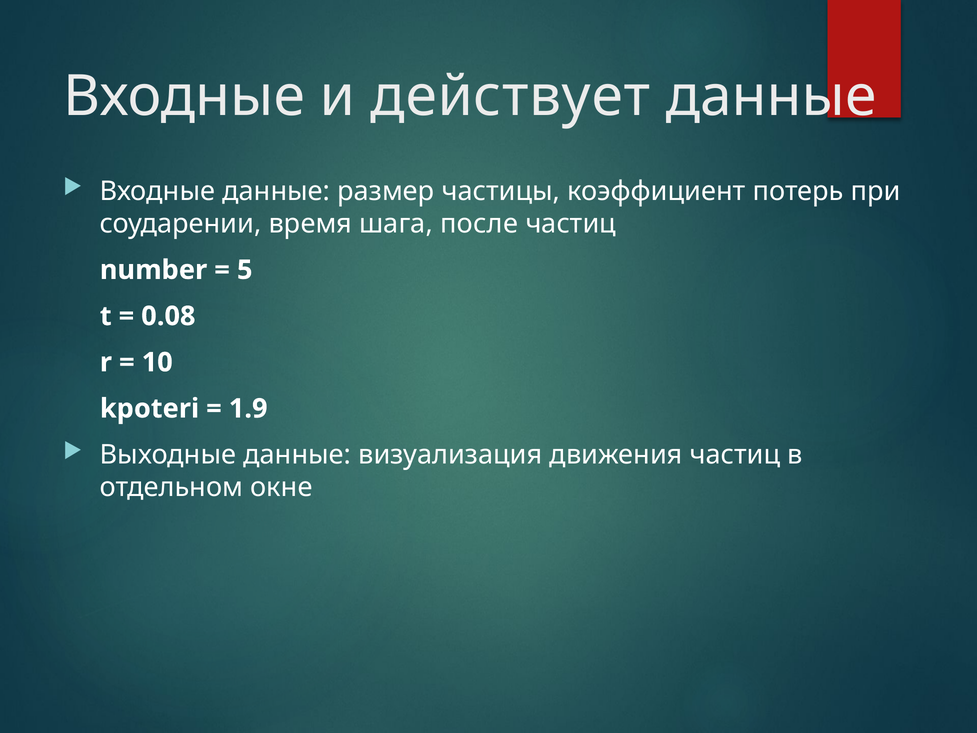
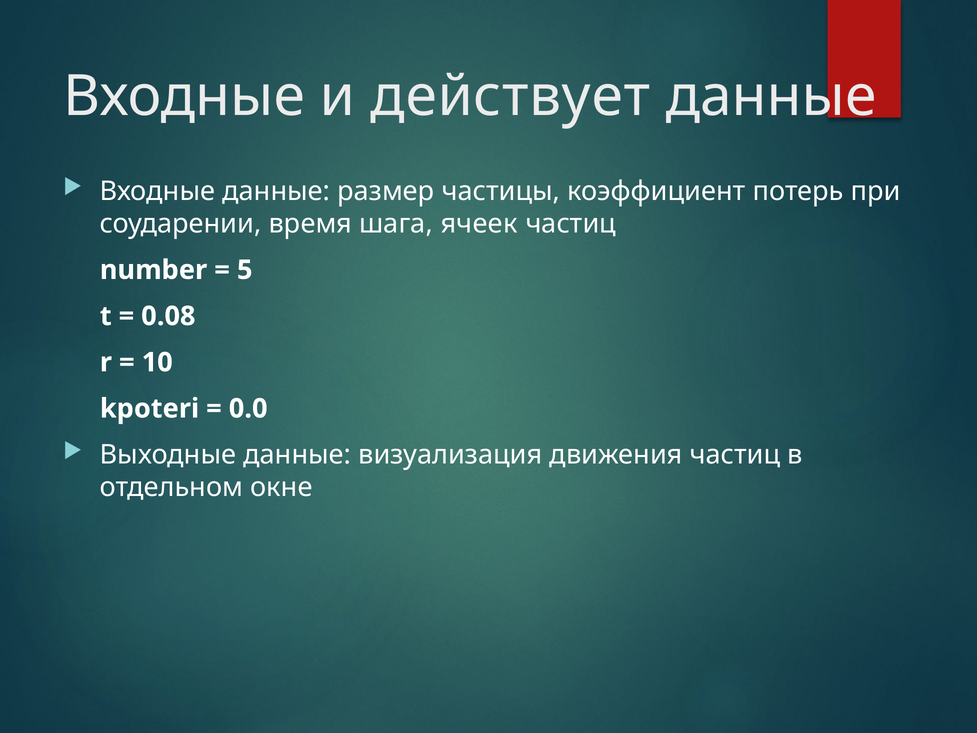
после: после -> ячеек (479, 224)
1.9: 1.9 -> 0.0 (248, 408)
